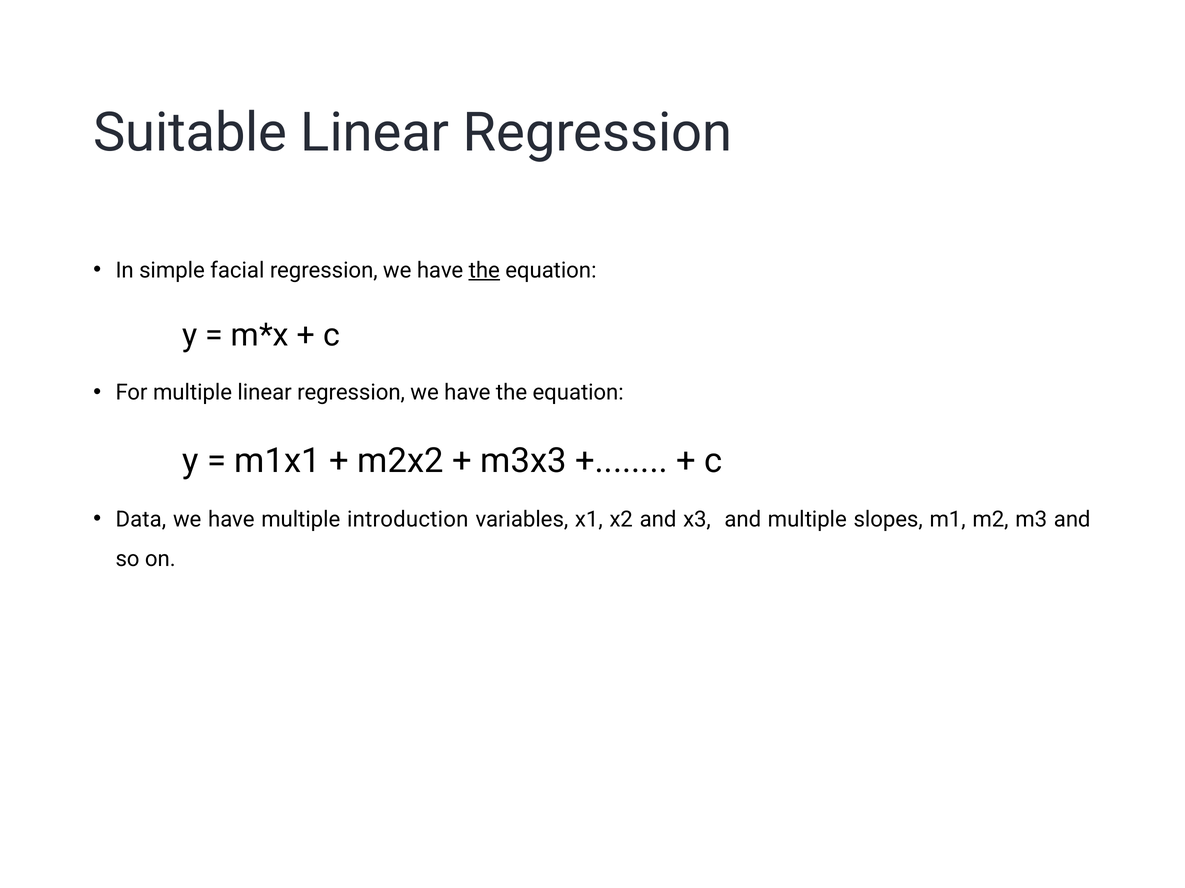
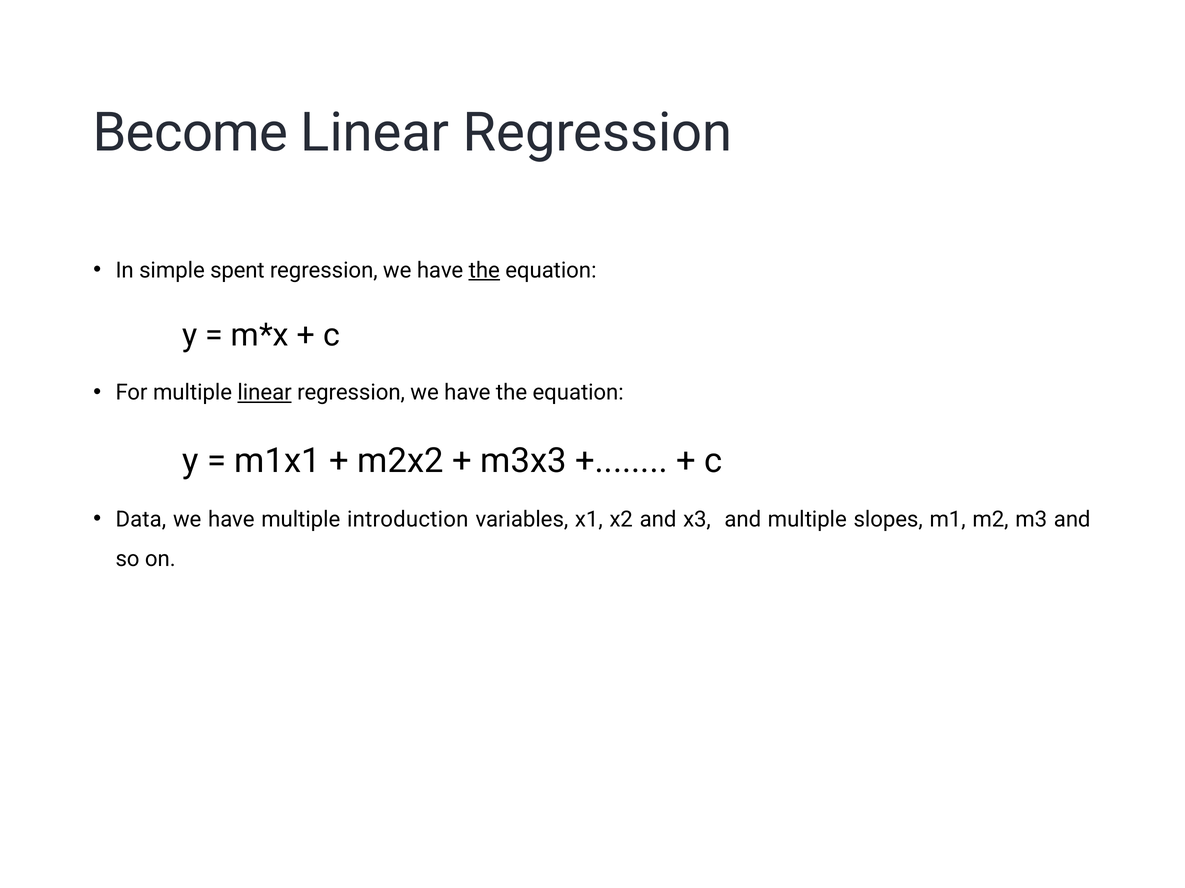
Suitable: Suitable -> Become (190, 133)
facial: facial -> spent (237, 271)
linear underline: none -> present (265, 393)
